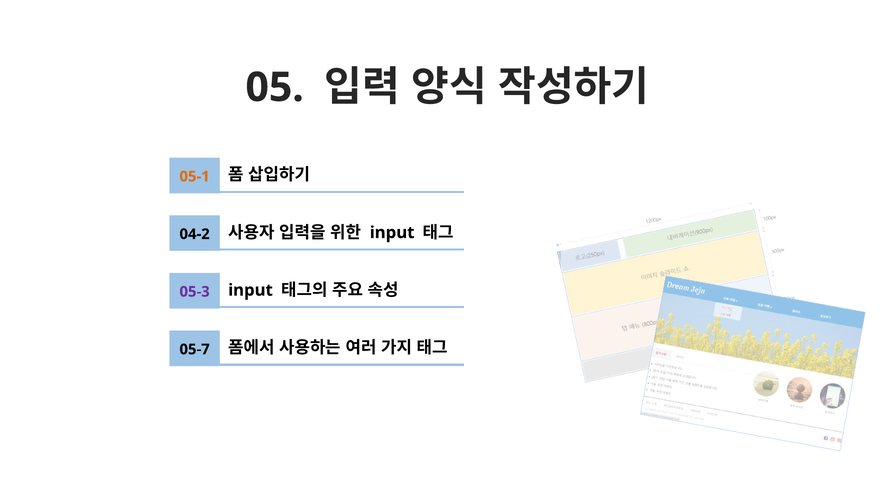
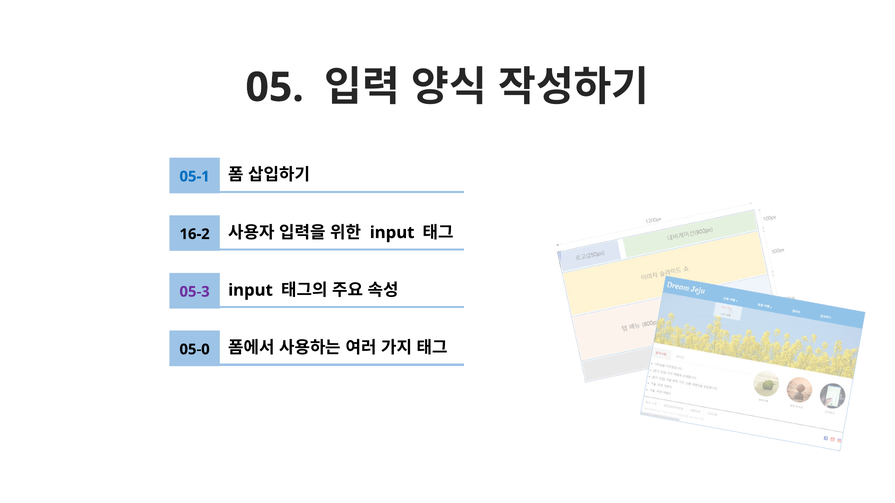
05-1 colour: orange -> blue (195, 177)
04-2: 04-2 -> 16-2 (195, 234)
05-7: 05-7 -> 05-0 (195, 350)
